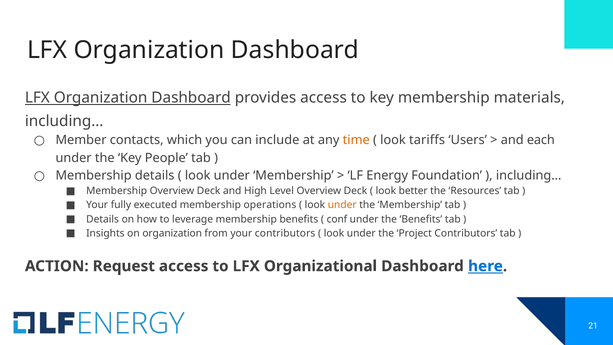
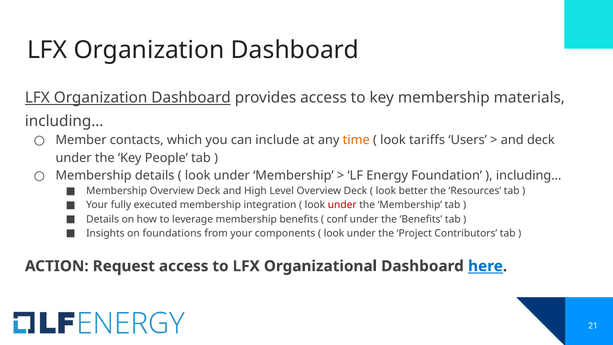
and each: each -> deck (541, 140)
operations: operations -> integration (270, 205)
under colour: orange -> red (342, 205)
on organization: organization -> foundations (172, 233)
your contributors: contributors -> components (285, 233)
